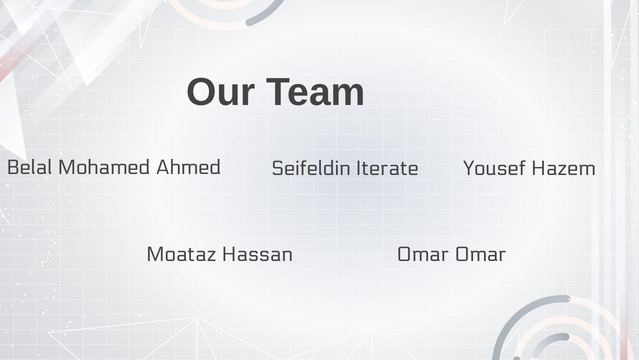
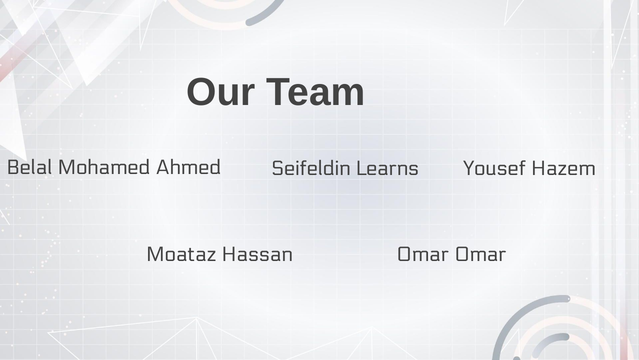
Iterate: Iterate -> Learns (387, 168)
